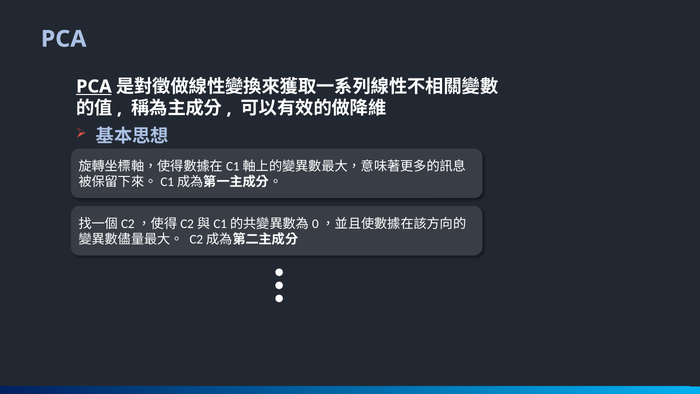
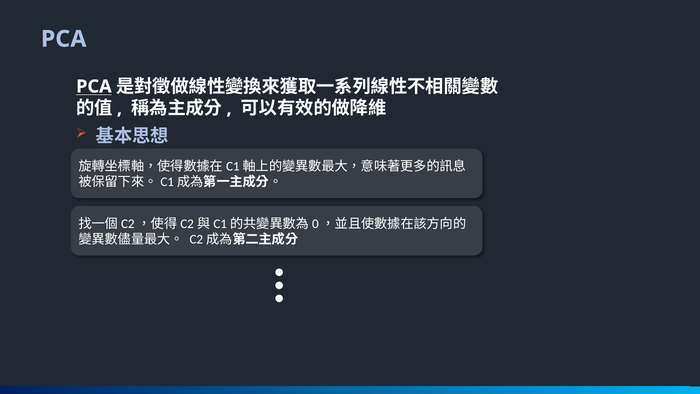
PCA underline: present -> none (94, 86)
